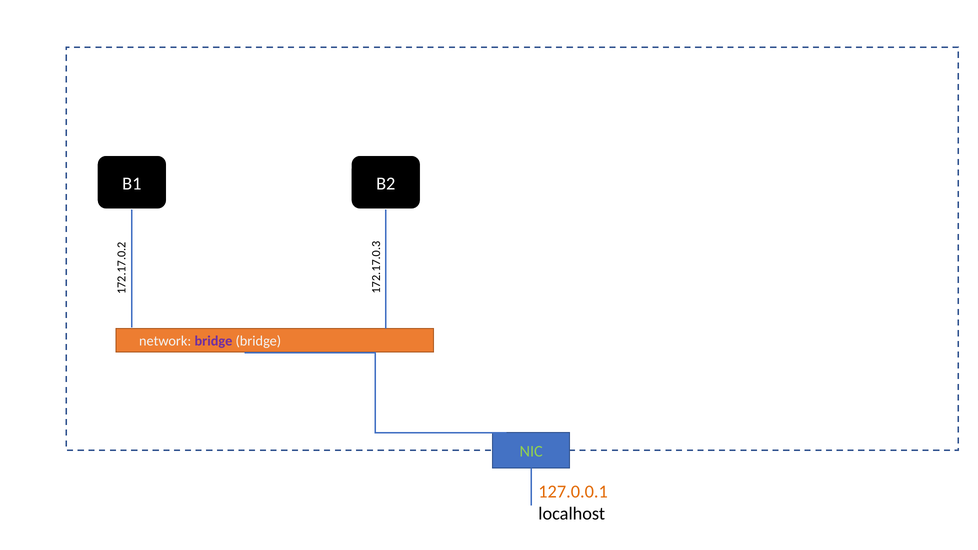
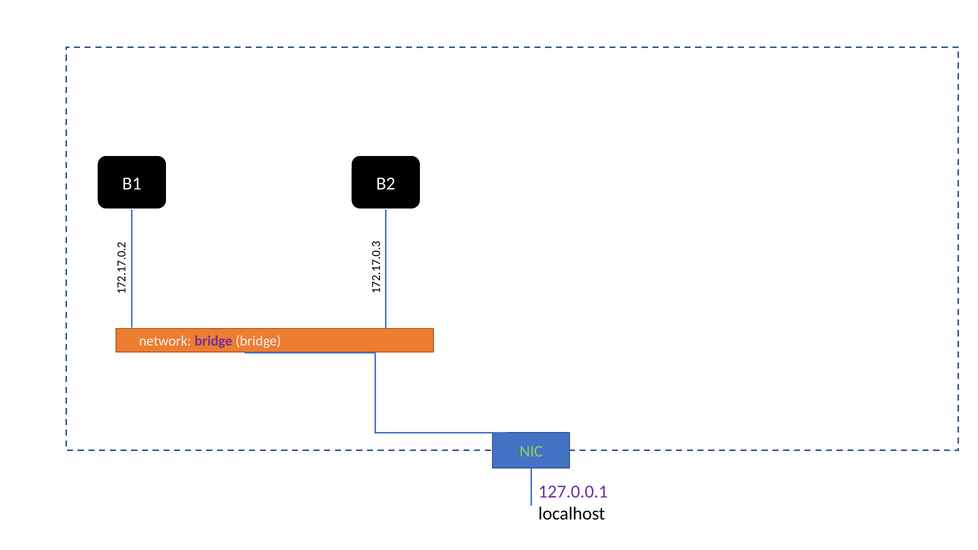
127.0.0.1 colour: orange -> purple (573, 492)
